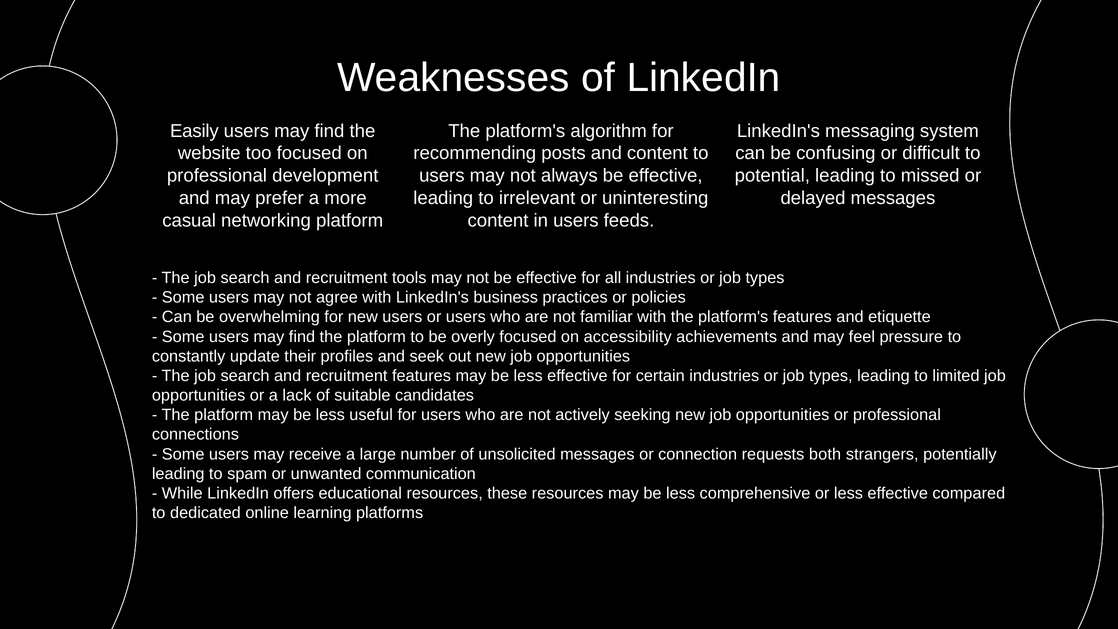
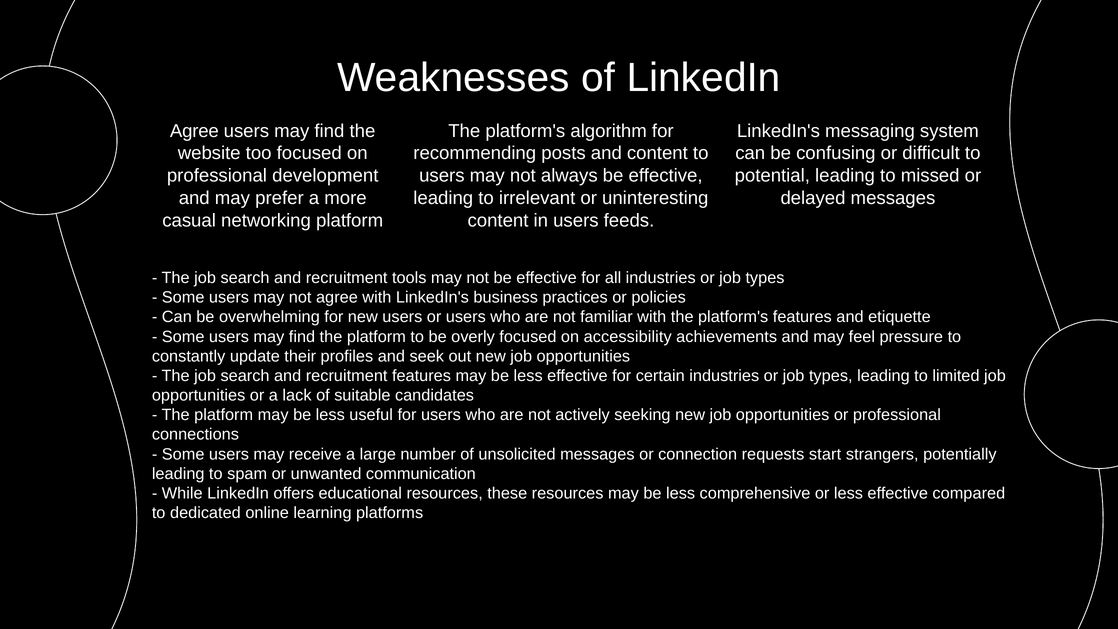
Easily: Easily -> Agree (194, 131)
both: both -> start (825, 454)
